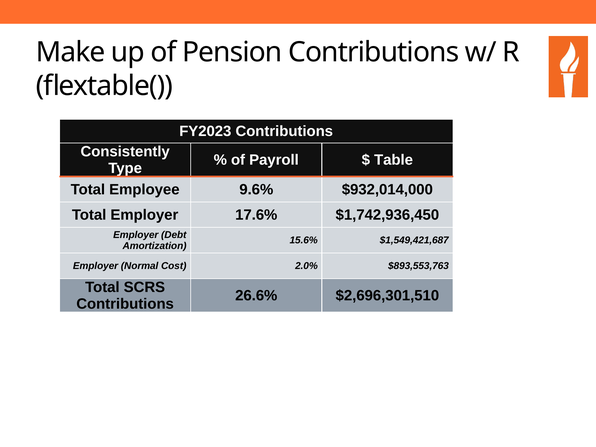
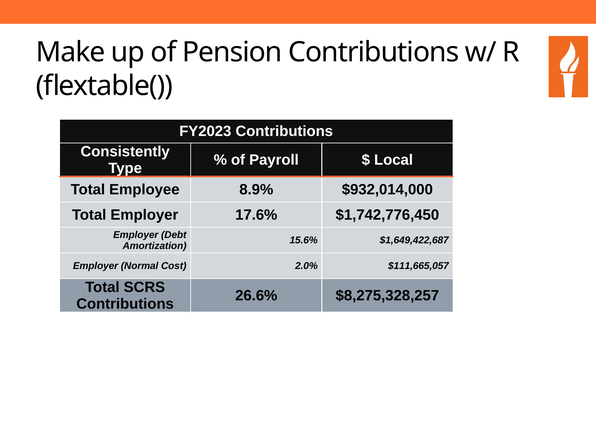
Table: Table -> Local (394, 160)
9.6%: 9.6% -> 8.9% (256, 189)
$1,742,936,450: $1,742,936,450 -> $1,742,776,450 (387, 215)
$1,549,421,687: $1,549,421,687 -> $1,649,422,687 (414, 240)
$893,553,763: $893,553,763 -> $111,665,057 (418, 266)
$2,696,301,510: $2,696,301,510 -> $8,275,328,257 (387, 296)
